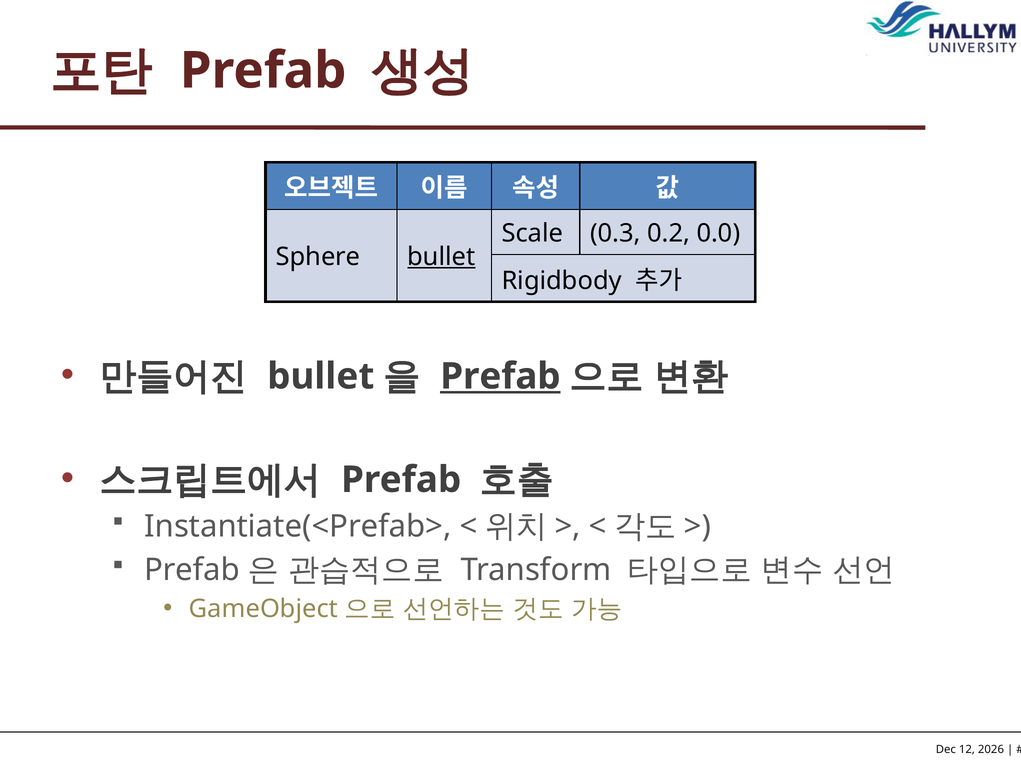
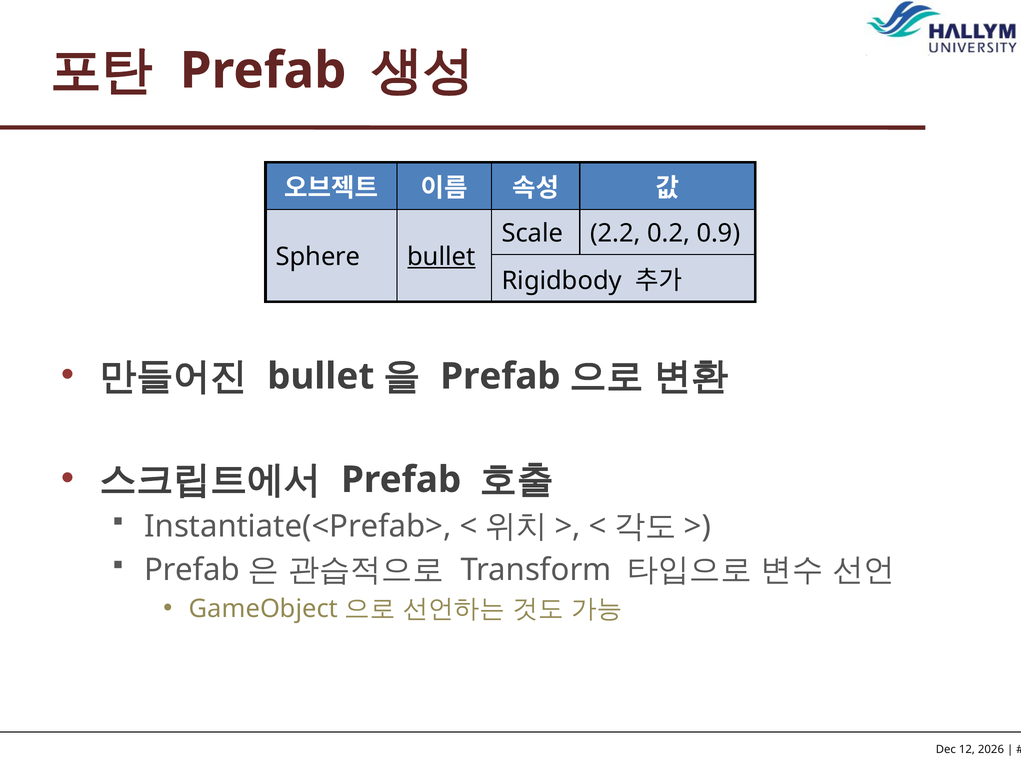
0.3: 0.3 -> 2.2 (615, 233)
0.0: 0.0 -> 0.9 (718, 233)
Prefab underline: present -> none (500, 376)
